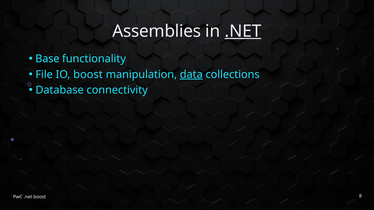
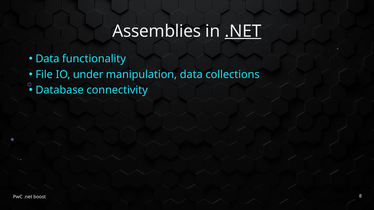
Base: Base -> Data (47, 59)
IO boost: boost -> under (88, 75)
data underline: present -> none (191, 75)
